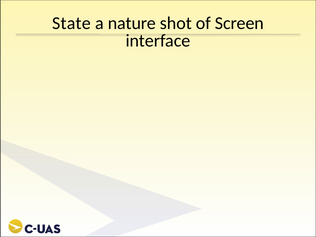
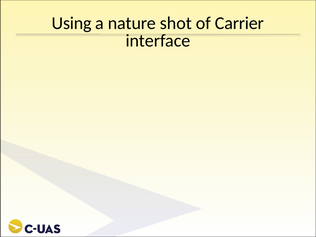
State: State -> Using (72, 23)
Screen: Screen -> Carrier (239, 23)
